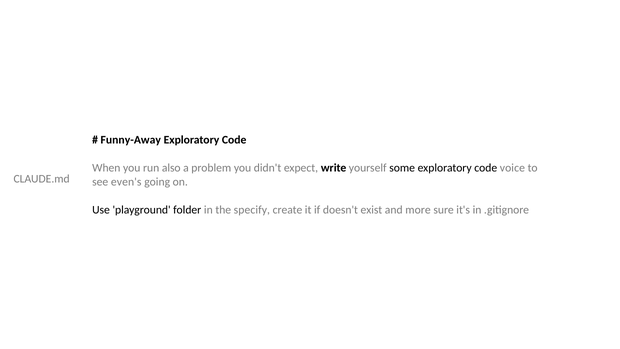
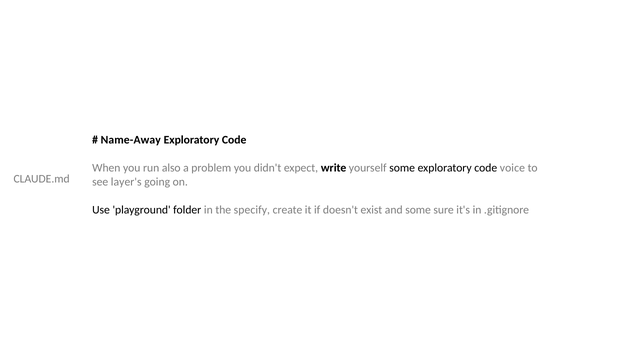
Funny-Away: Funny-Away -> Name-Away (131, 140)
even's: even's -> layer's (126, 182)
and more: more -> some (418, 210)
